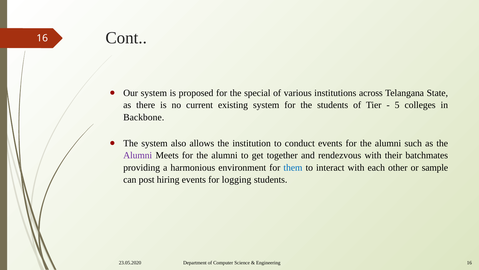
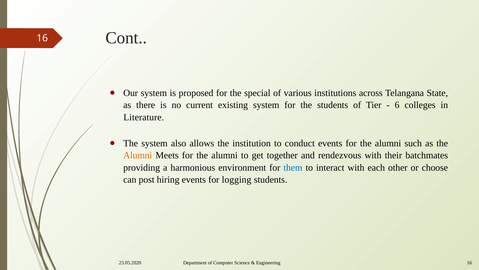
5: 5 -> 6 (397, 105)
Backbone: Backbone -> Literature (144, 117)
Alumni colour: purple -> orange (138, 155)
sample: sample -> choose (435, 167)
